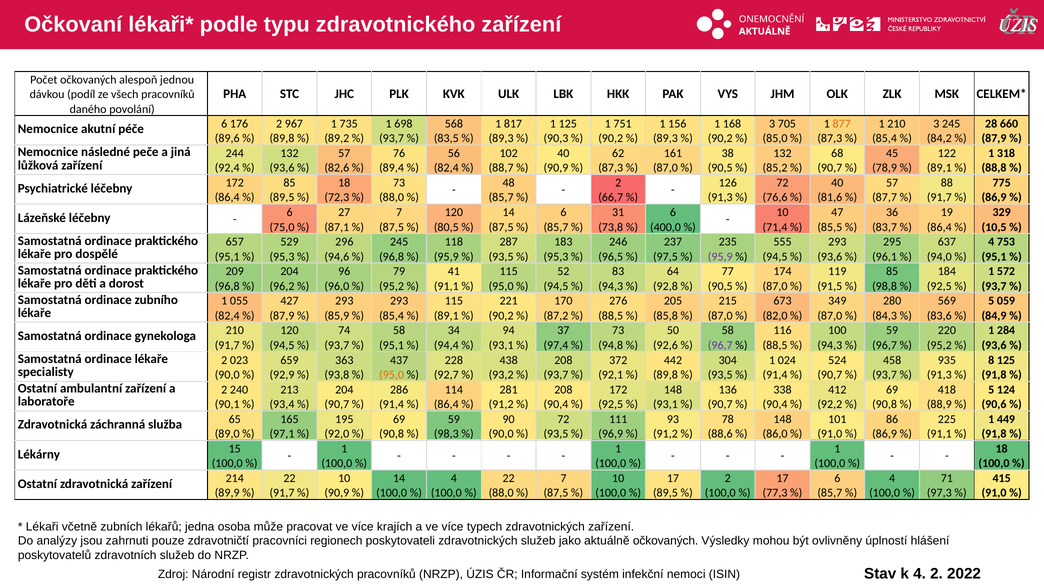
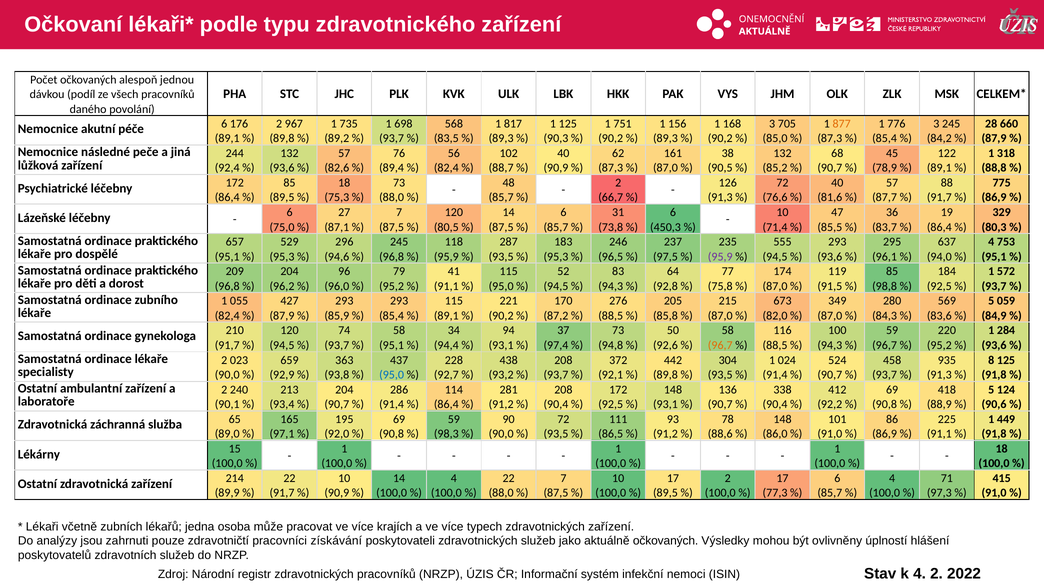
1 210: 210 -> 776 (896, 124)
89,6: 89,6 -> 89,1 (227, 138)
72,3: 72,3 -> 75,3 (337, 198)
400,0: 400,0 -> 450,3 (665, 227)
10,5: 10,5 -> 80,3 (994, 227)
90,5: 90,5 -> 75,8 (720, 286)
96,7 colour: purple -> orange (720, 345)
95,0 colour: orange -> blue (392, 375)
96,9: 96,9 -> 86,5 (611, 434)
regionech: regionech -> získávání (336, 541)
